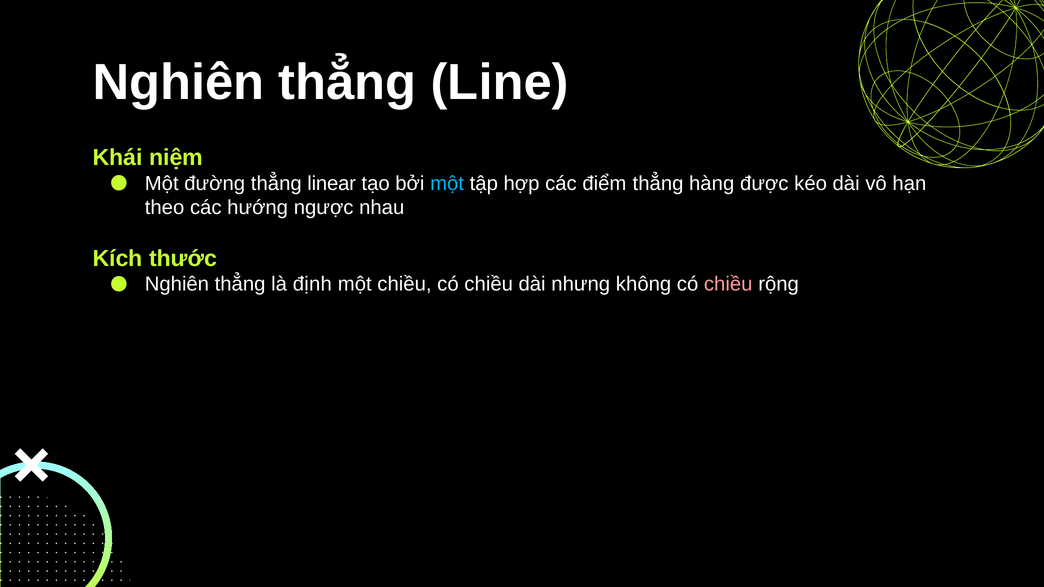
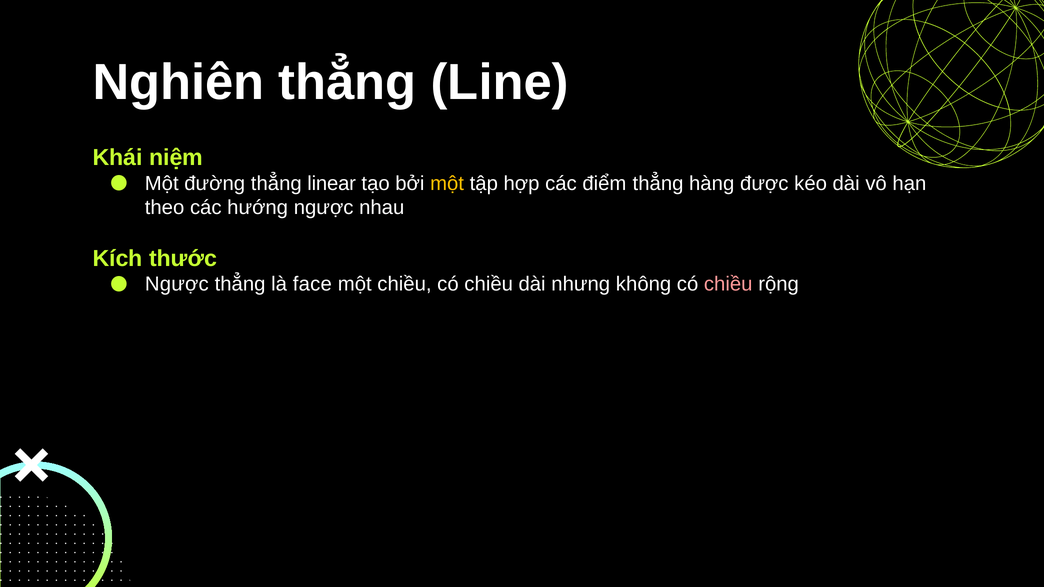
một colour: light blue -> yellow (447, 183)
Nghiên: Nghiên -> Ngược (177, 284)
định: định -> face (312, 284)
